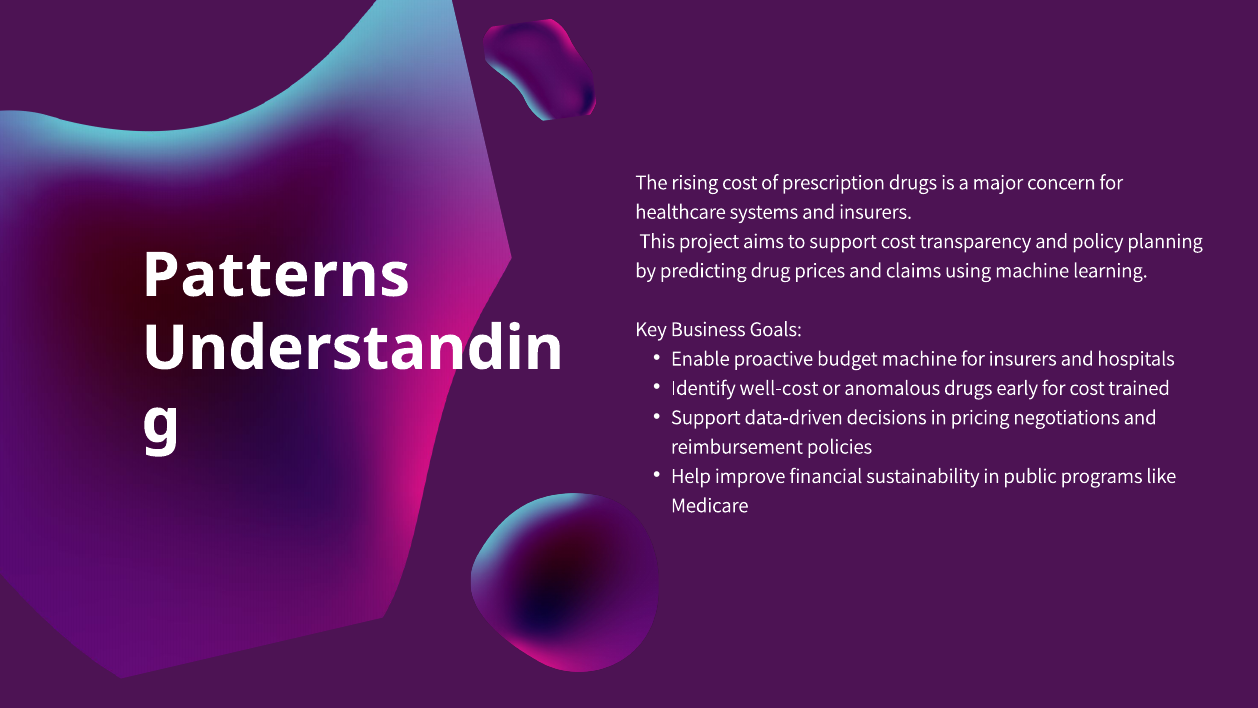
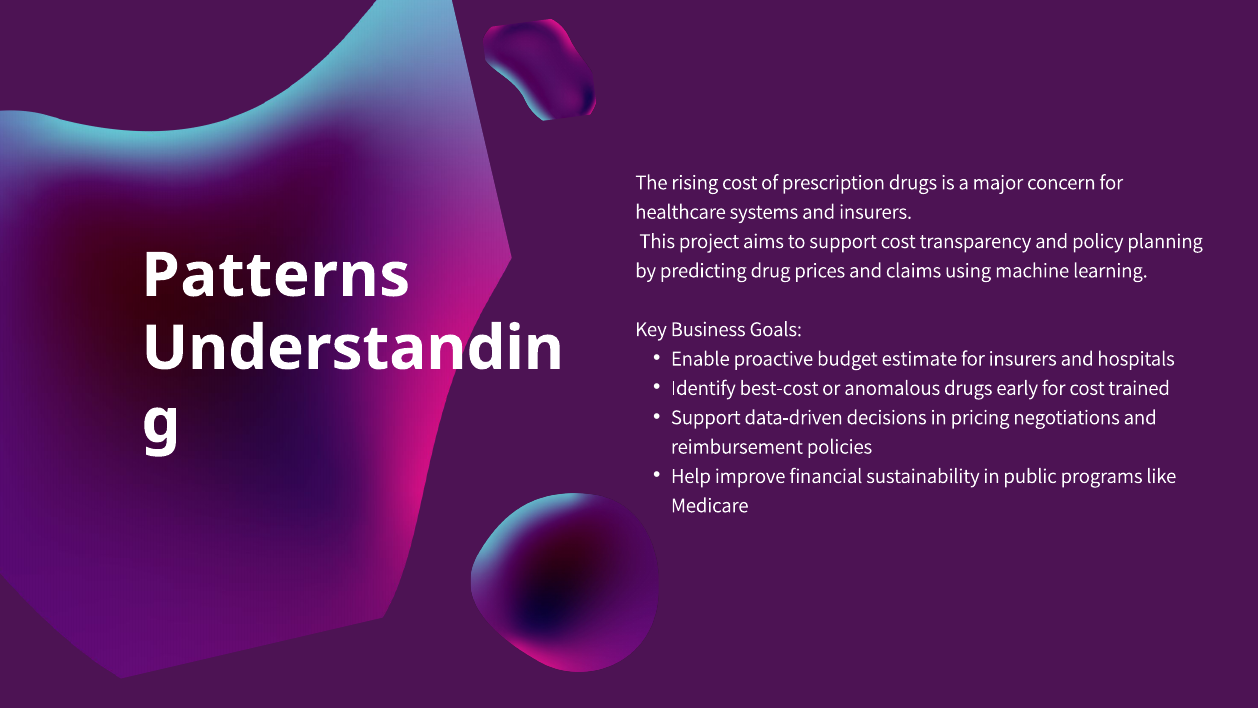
budget machine: machine -> estimate (919, 358)
well-cost: well-cost -> best-cost (779, 388)
